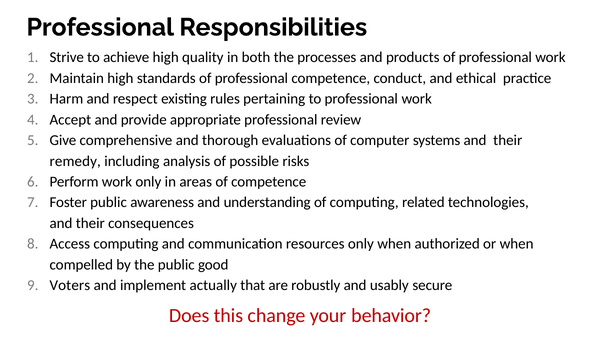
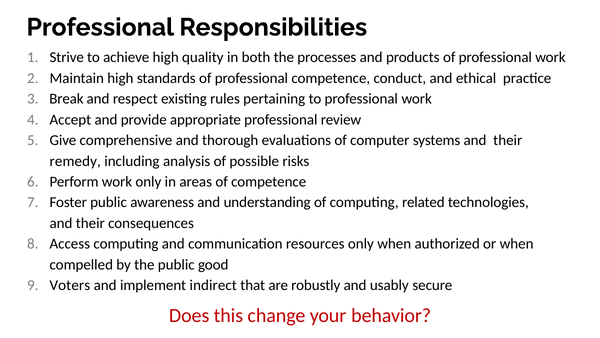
Harm: Harm -> Break (66, 99)
actually: actually -> indirect (213, 285)
